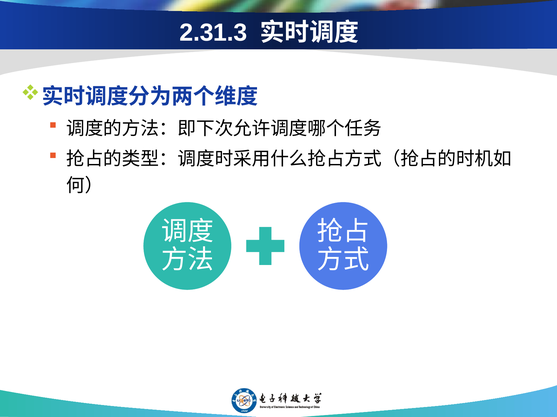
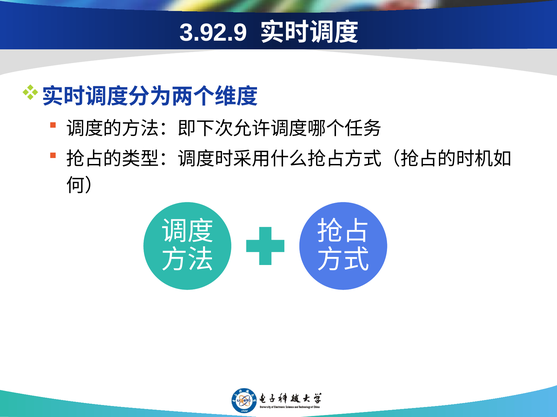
2.31.3: 2.31.3 -> 3.92.9 (213, 33)
